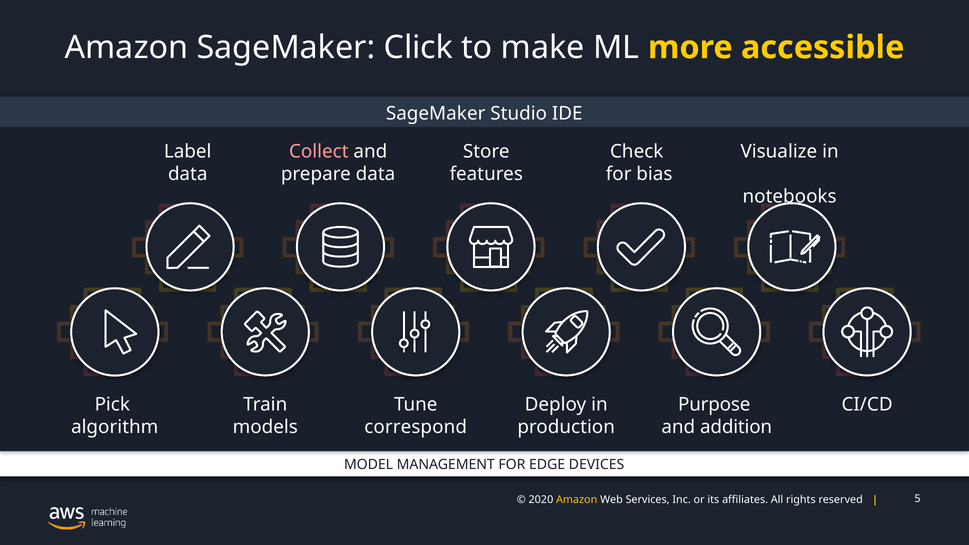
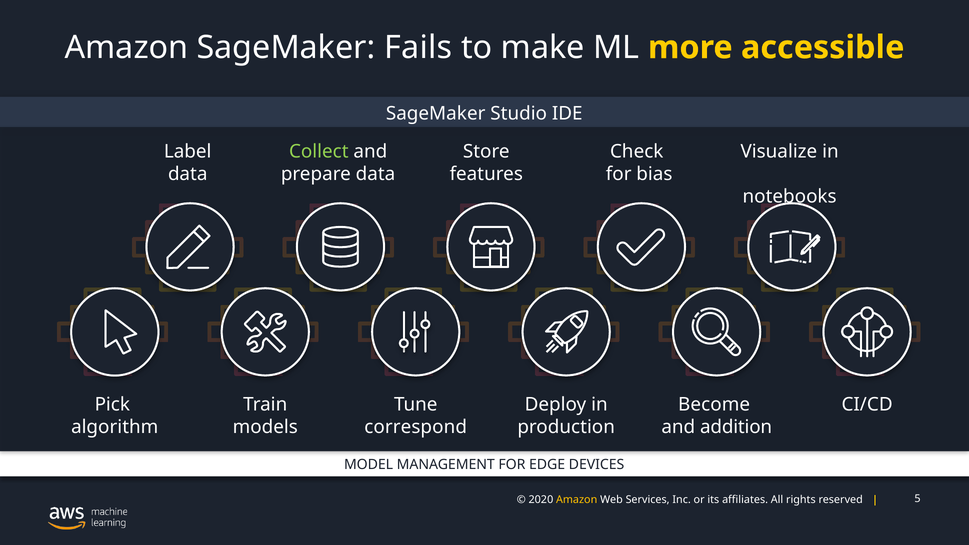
Click: Click -> Fails (418, 48)
Collect colour: pink -> light green (319, 151)
Purpose: Purpose -> Become (714, 404)
